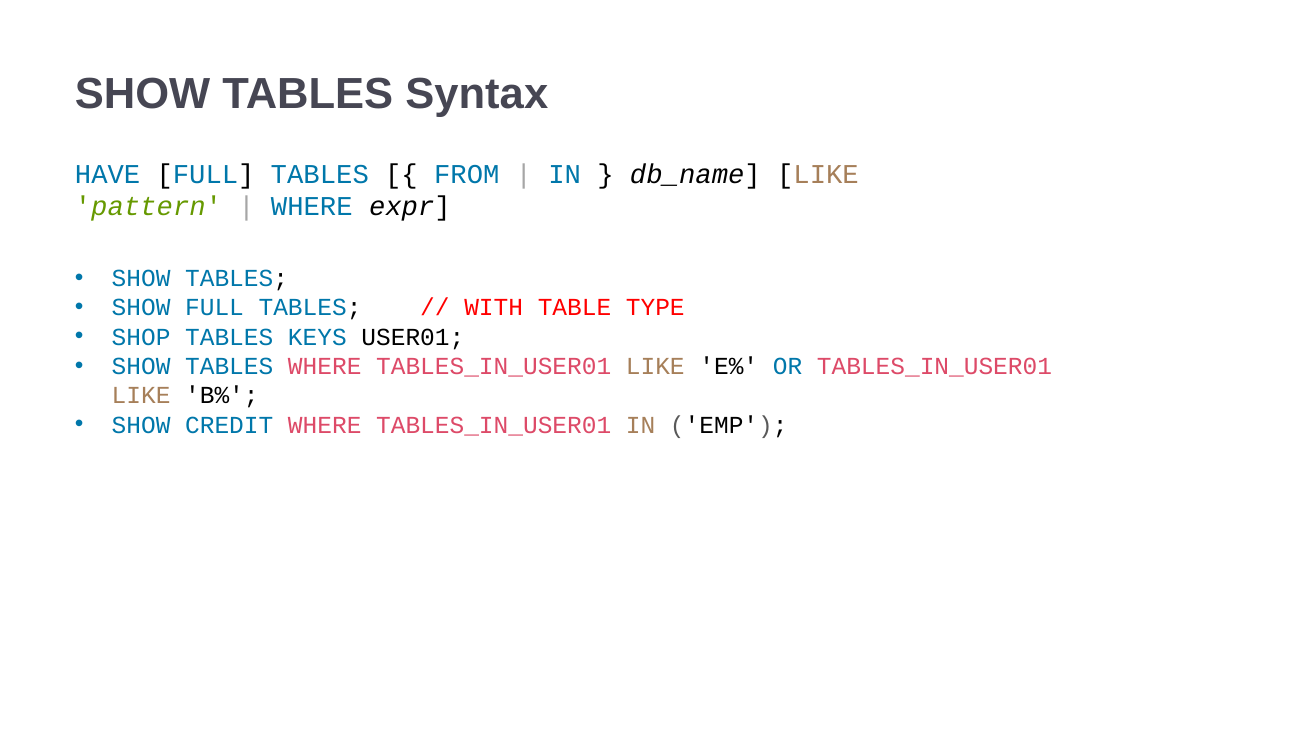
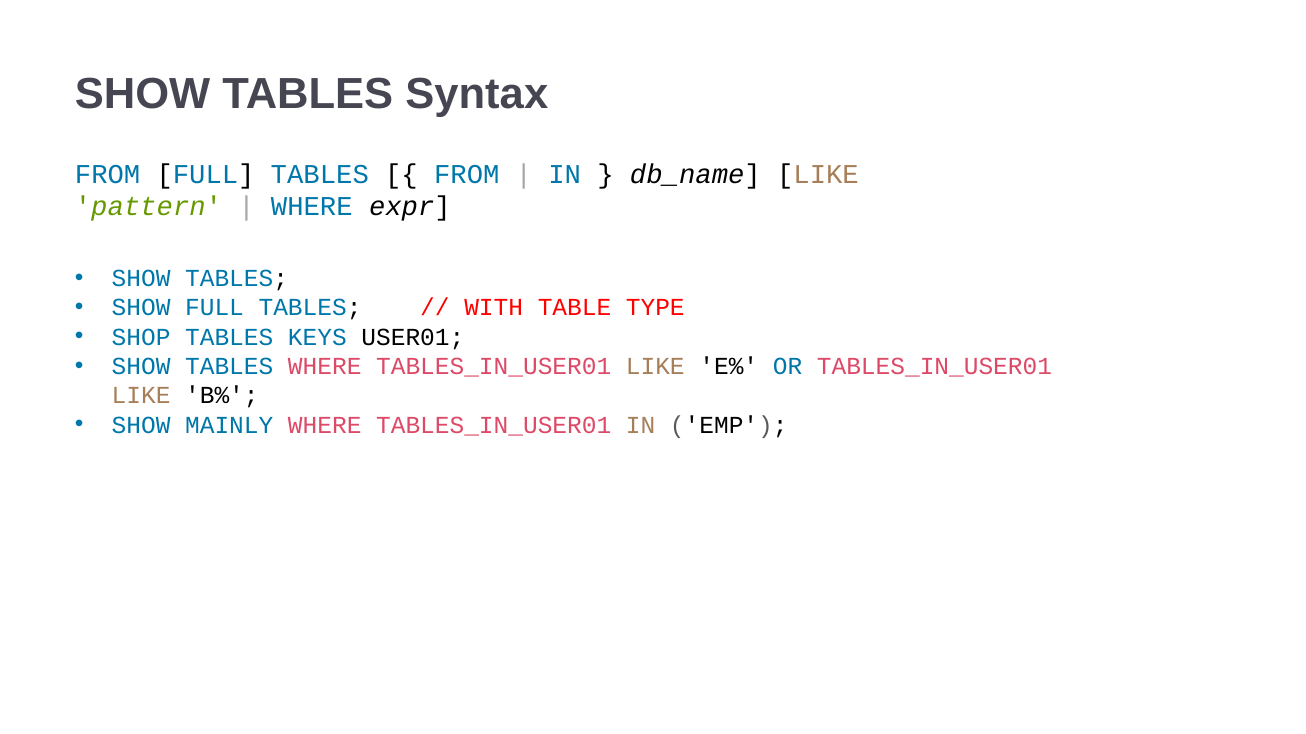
HAVE: HAVE -> FROM (108, 174)
CREDIT: CREDIT -> MAINLY (229, 425)
